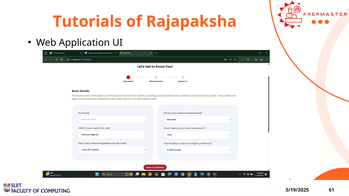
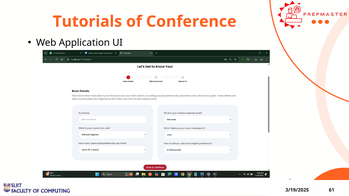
Rajapaksha: Rajapaksha -> Conference (191, 22)
